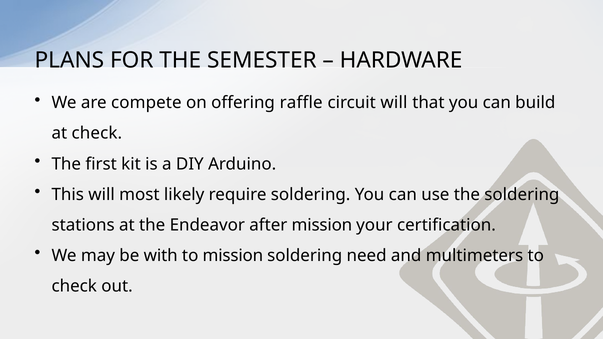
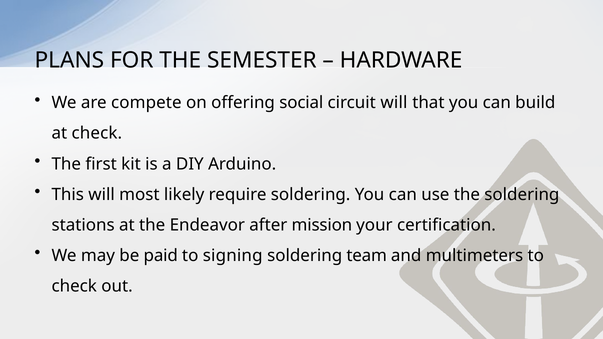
raffle: raffle -> social (301, 103)
with: with -> paid (161, 256)
to mission: mission -> signing (233, 256)
need: need -> team (367, 256)
